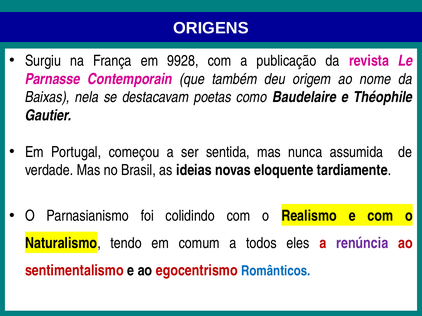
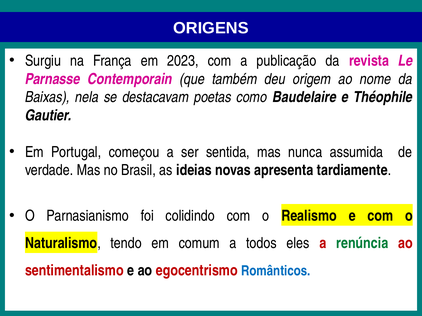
9928: 9928 -> 2023 (183, 61)
eloquente: eloquente -> apresenta (284, 171)
renúncia colour: purple -> green (362, 244)
